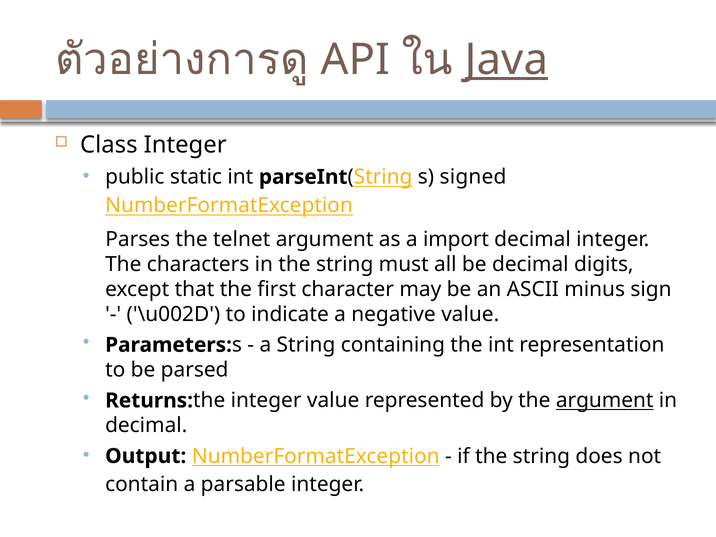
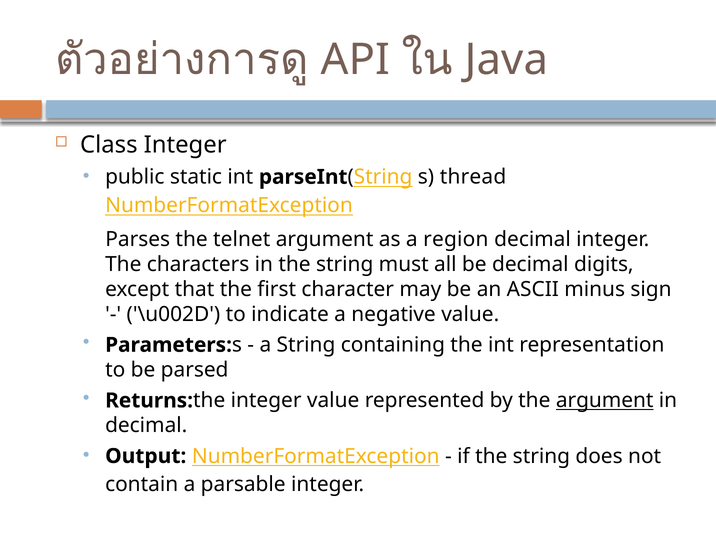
Java underline: present -> none (507, 60)
signed: signed -> thread (473, 177)
import: import -> region (456, 239)
